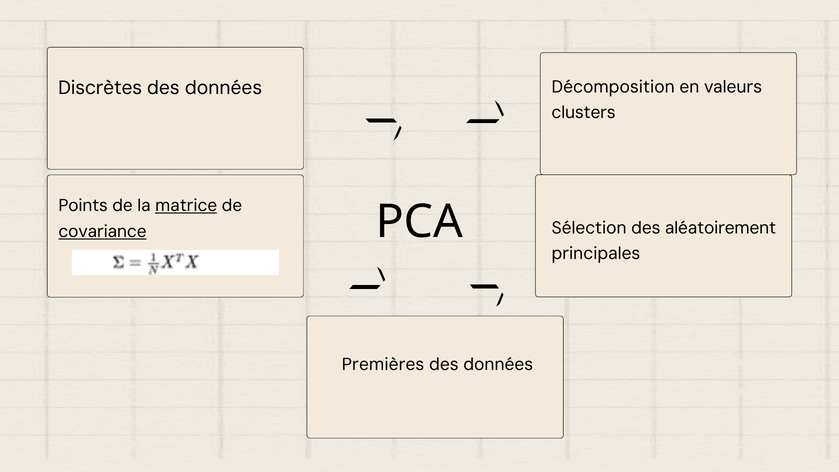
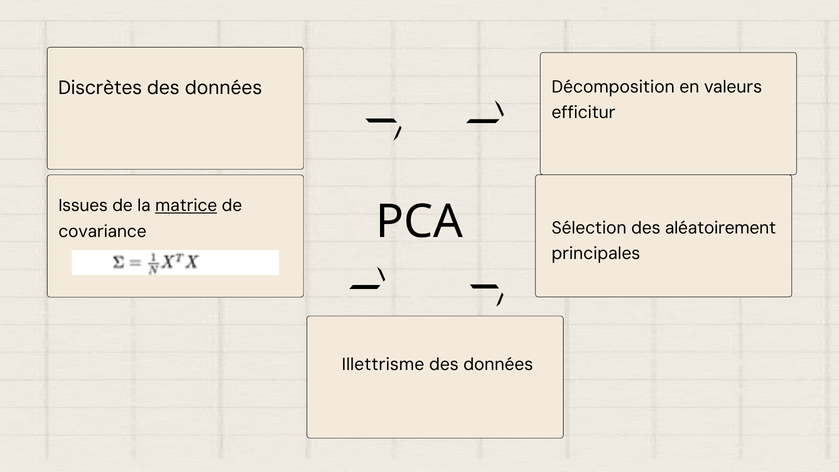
clusters: clusters -> efficitur (584, 113)
Points: Points -> Issues (83, 206)
covariance underline: present -> none (102, 231)
Premières: Premières -> Illettrisme (383, 364)
